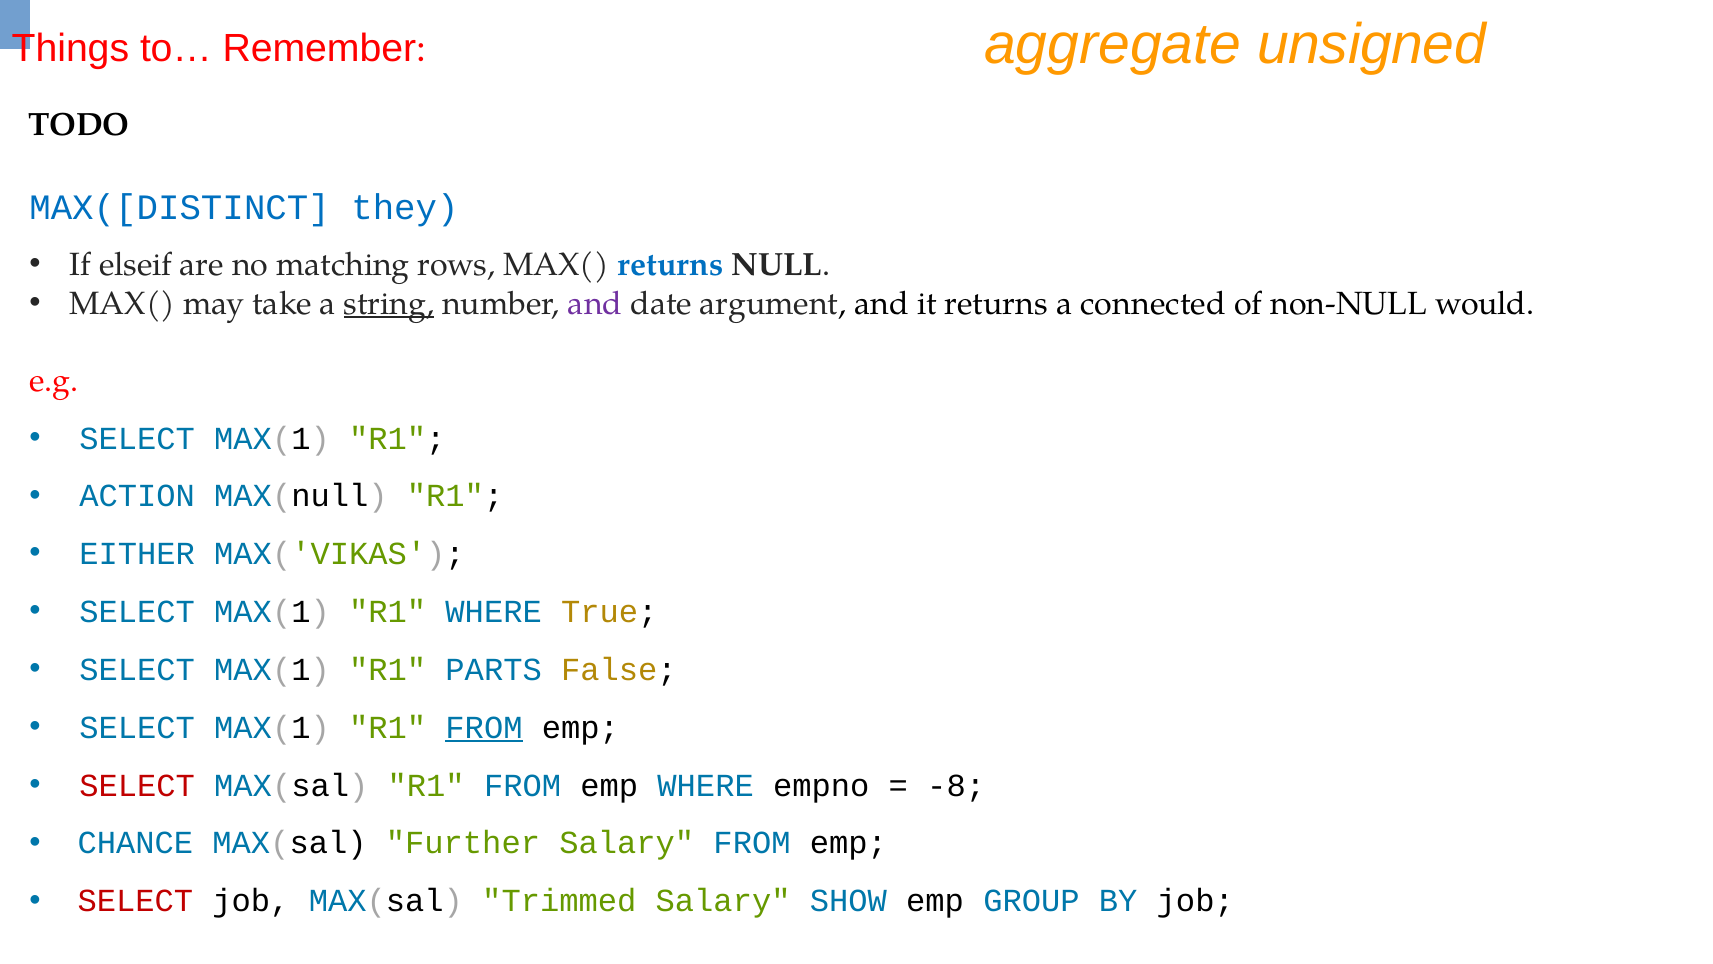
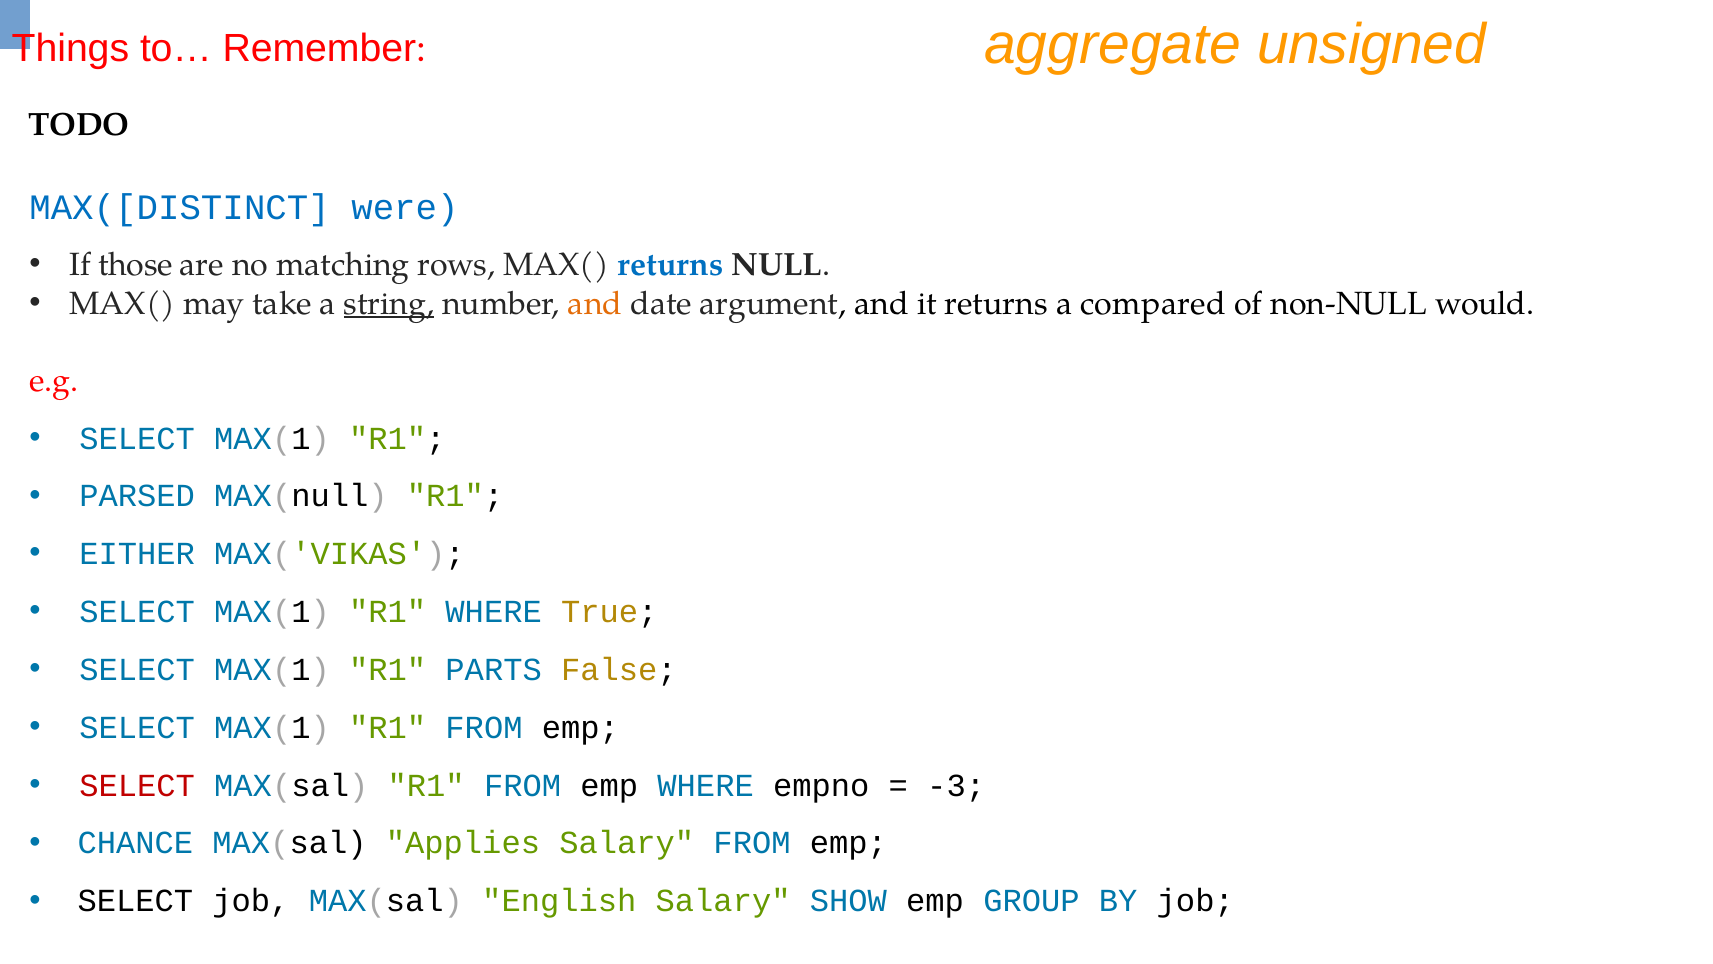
they: they -> were (405, 207)
elseif: elseif -> those (136, 265)
and colour: purple -> orange (595, 303)
connected: connected -> compared (1153, 303)
ACTION: ACTION -> PARSED (137, 496)
FROM underline: present -> none (484, 727)
-8: -8 -> -3 (956, 785)
Further: Further -> Applies (463, 843)
SELECT colour: red -> black (135, 901)
Trimmed: Trimmed -> English (559, 901)
